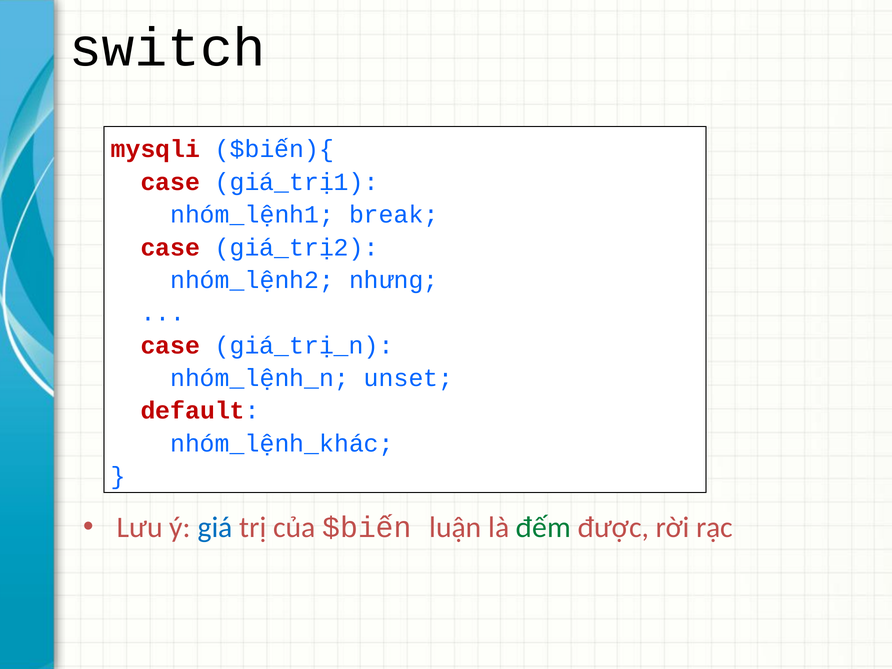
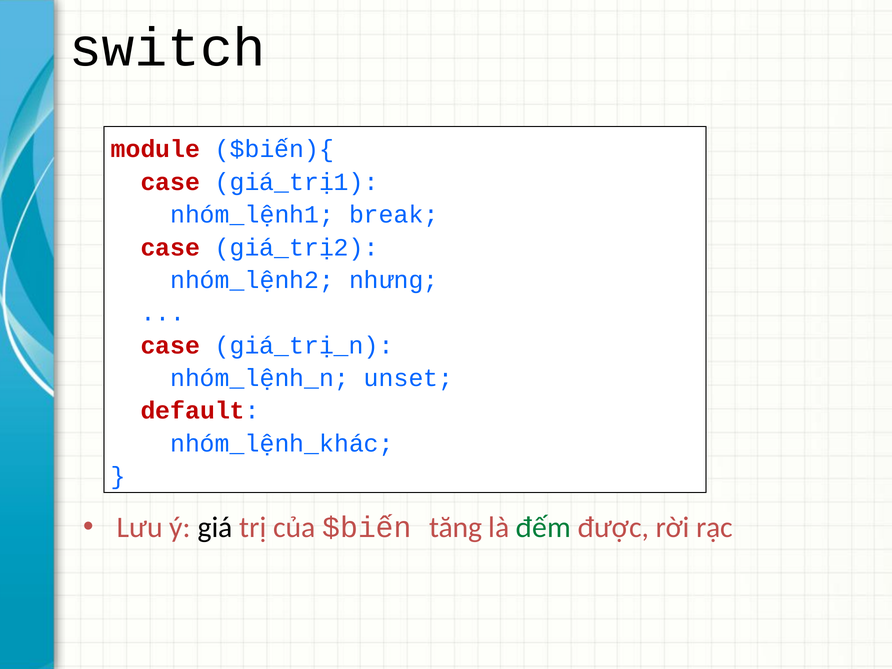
mysqli: mysqli -> module (155, 149)
giá colour: blue -> black (215, 528)
luận: luận -> tăng (456, 528)
